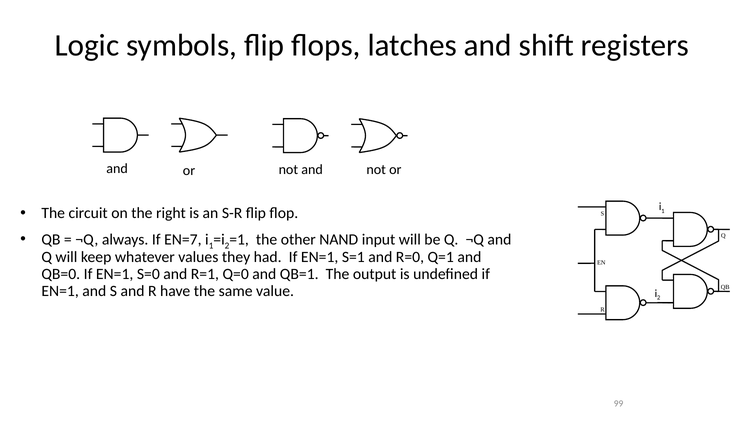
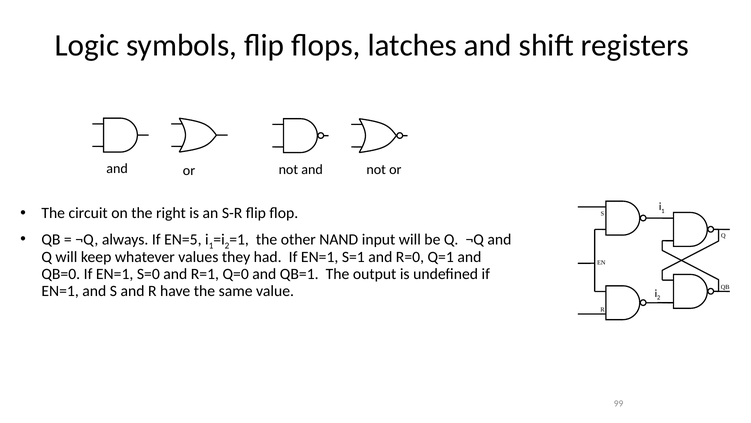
EN=7: EN=7 -> EN=5 (183, 239)
